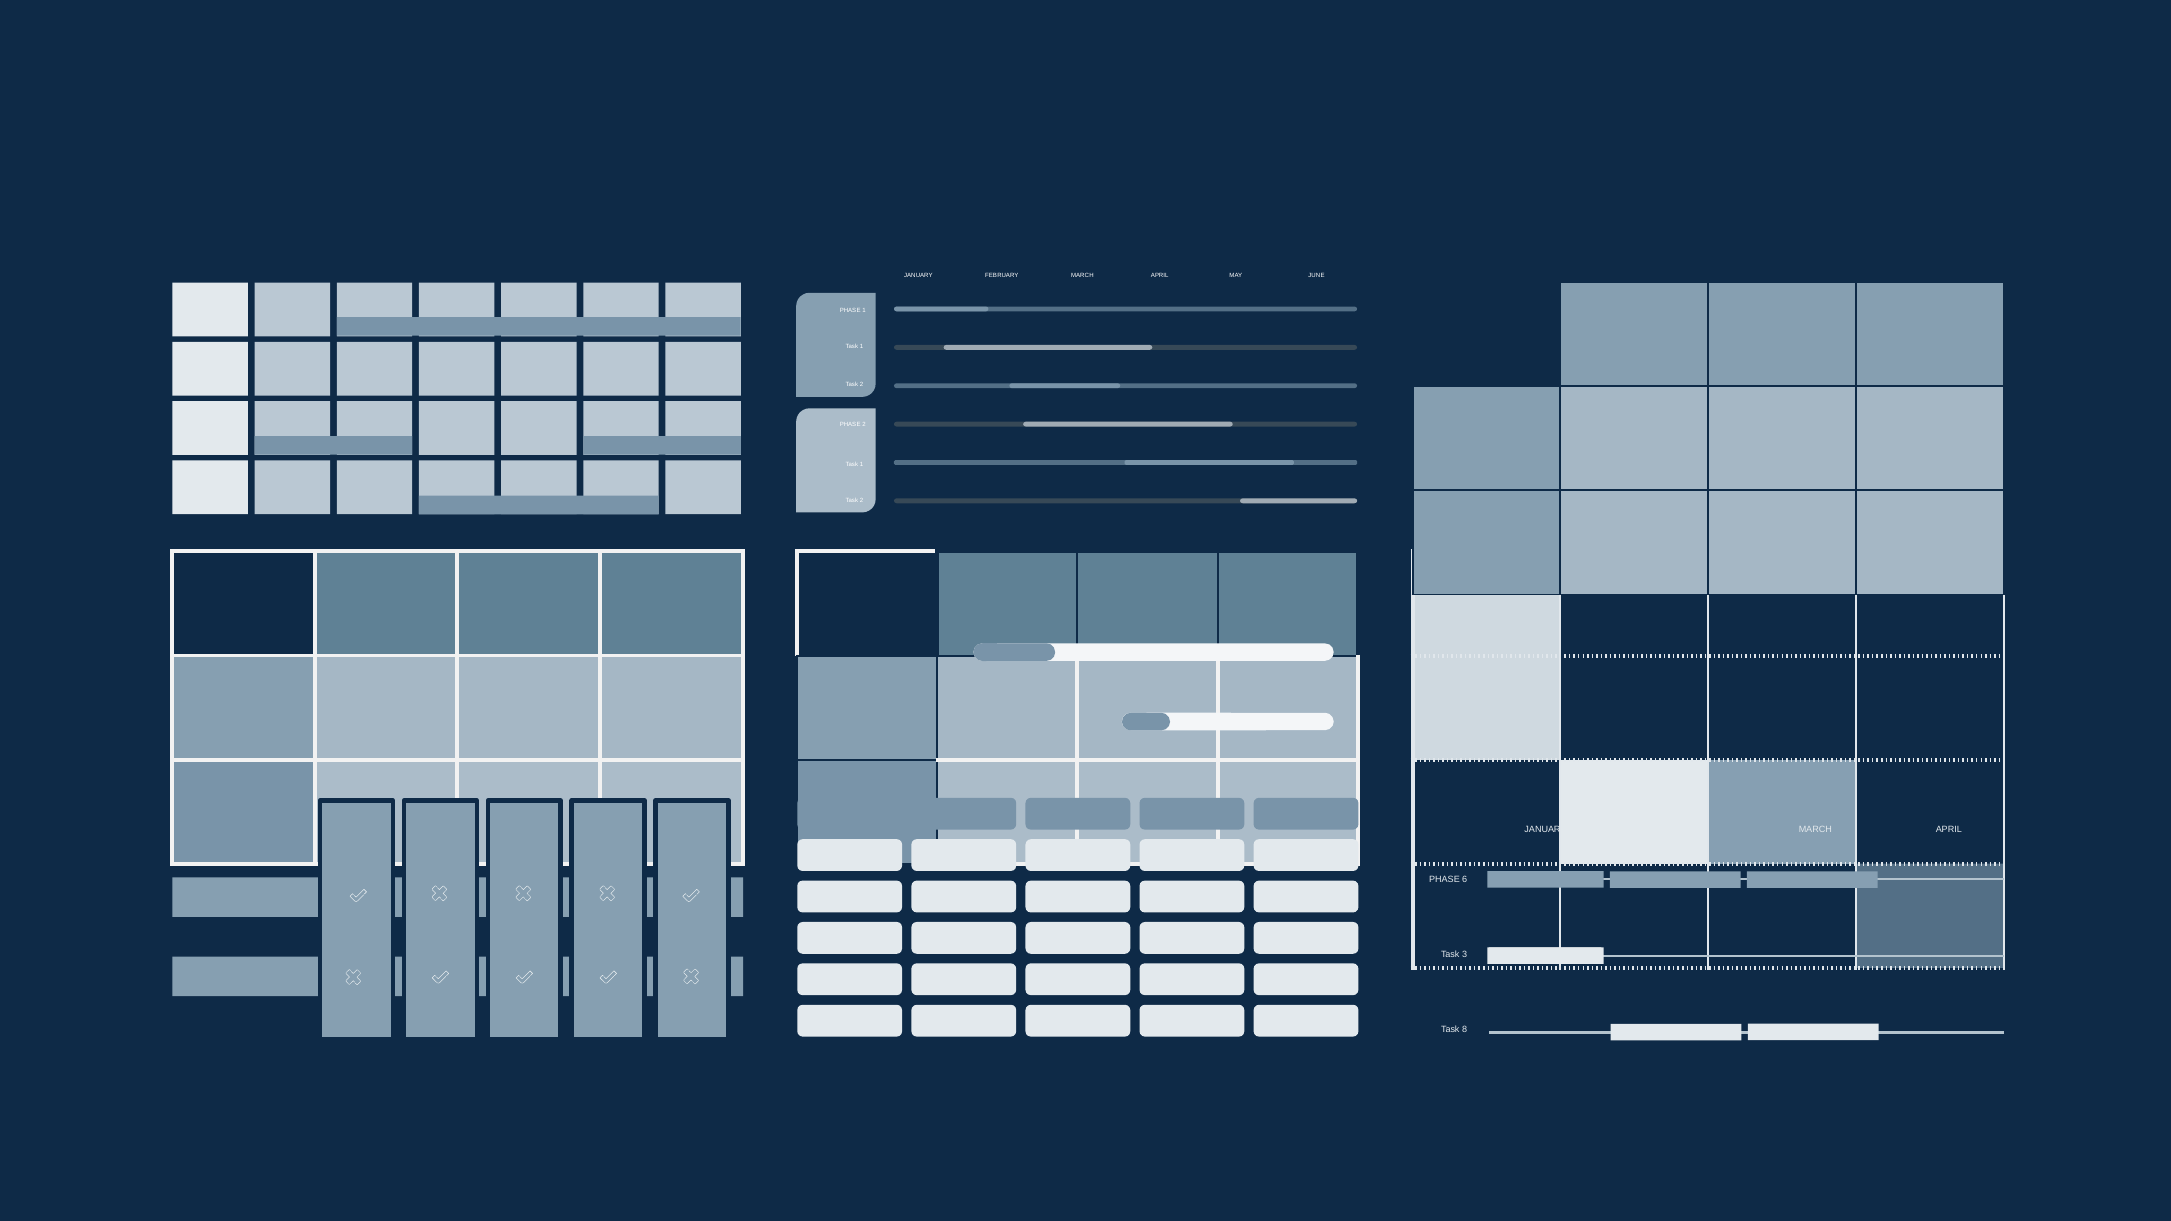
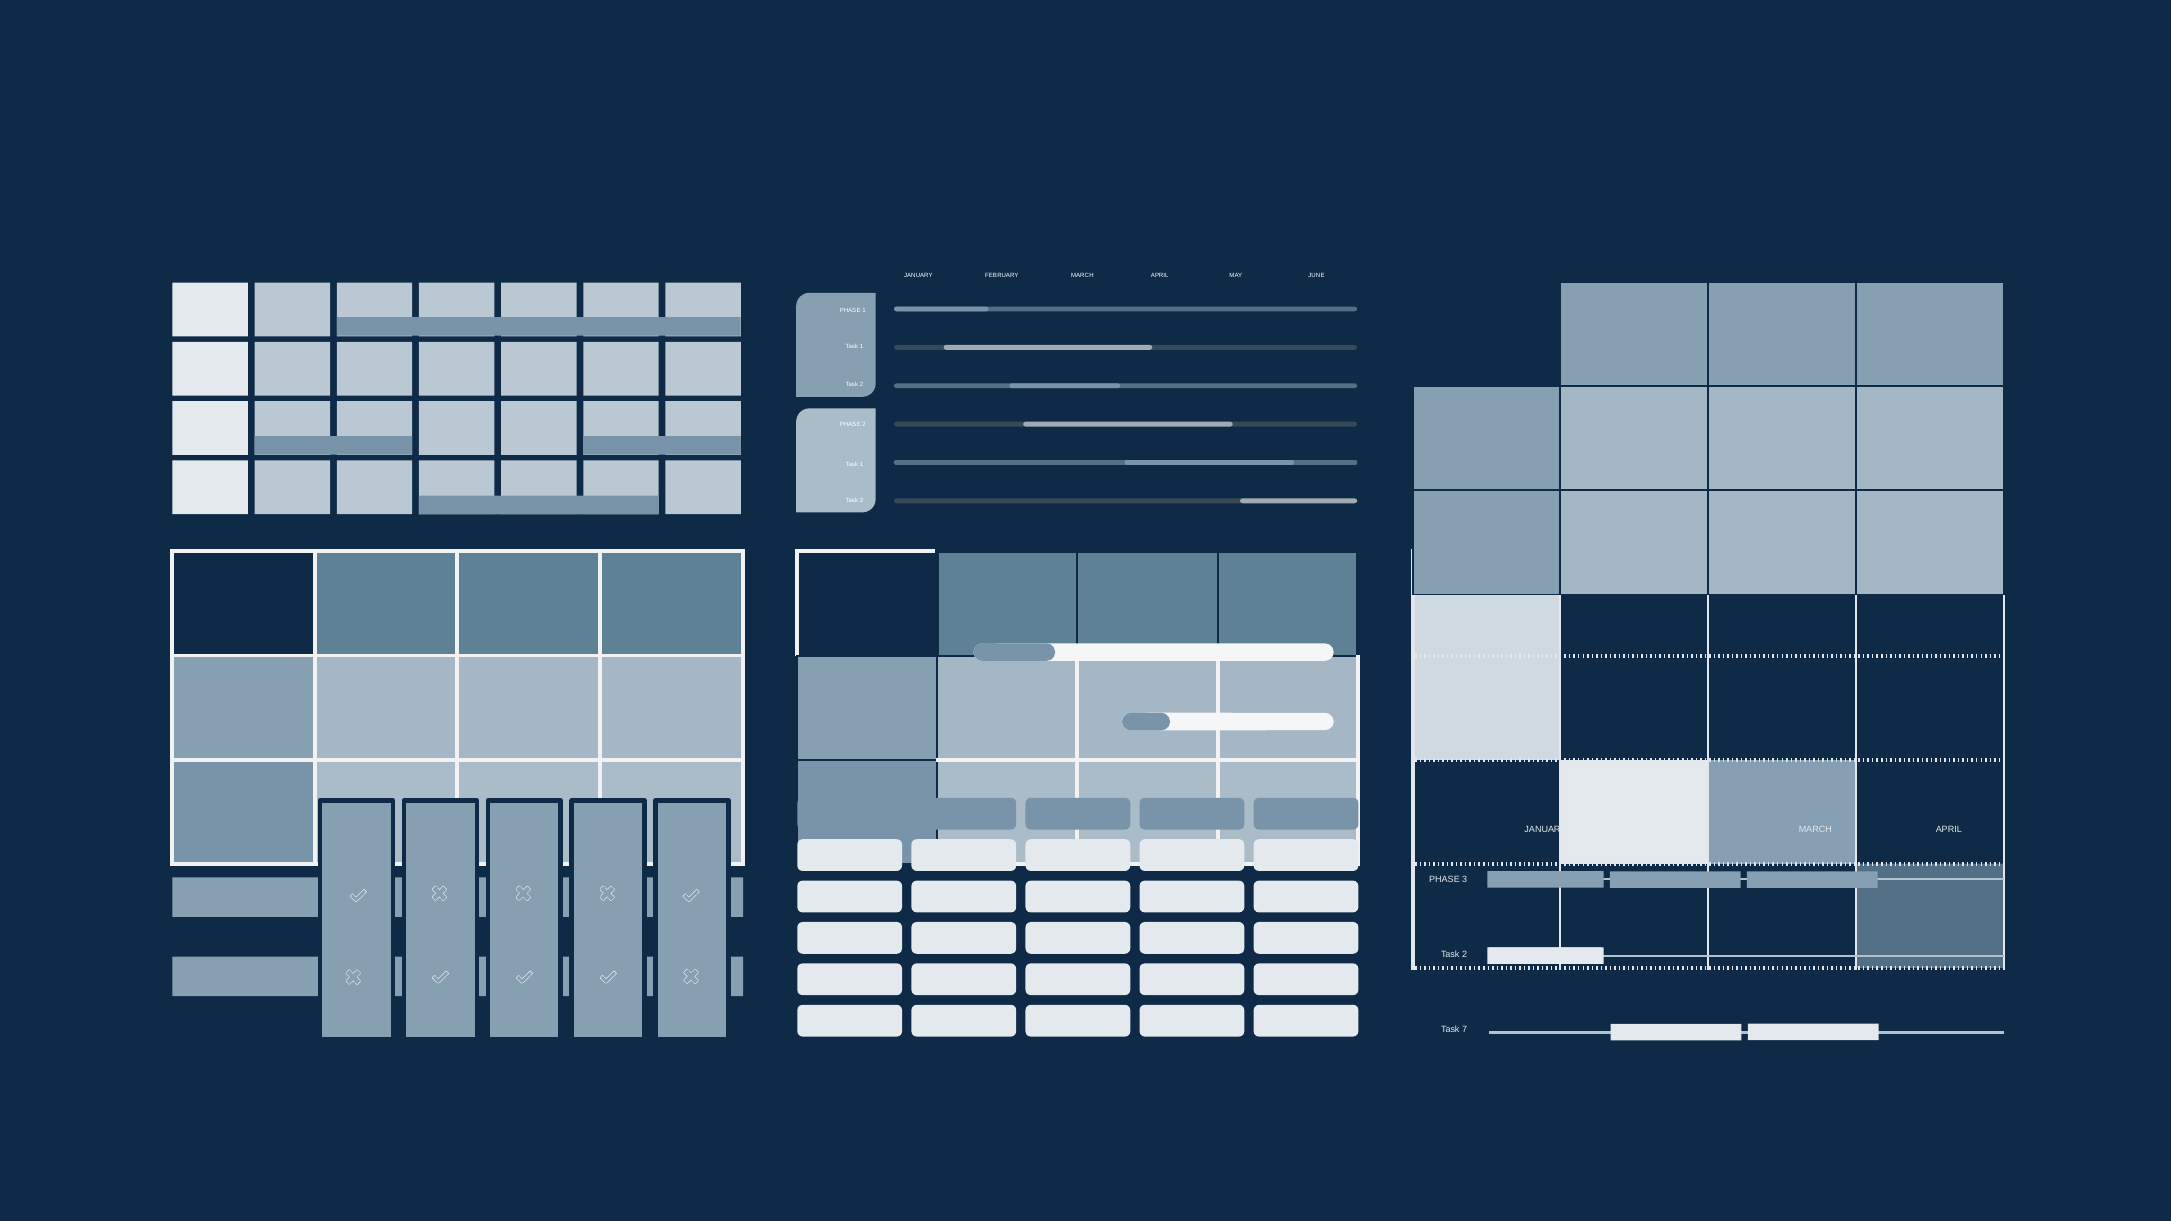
6: 6 -> 3 (1465, 880)
3: 3 -> 2 (1465, 955)
8: 8 -> 7 (1465, 1030)
